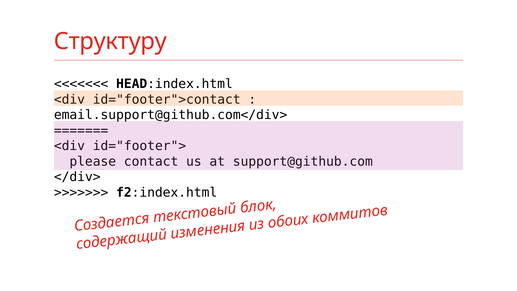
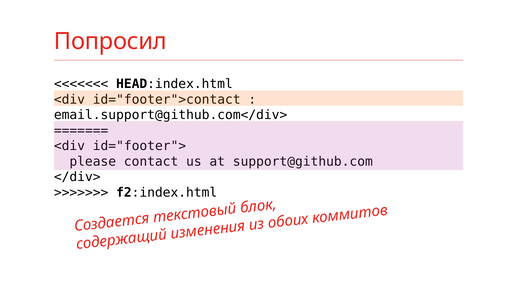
Структуру: Структуру -> Попросил (110, 41)
